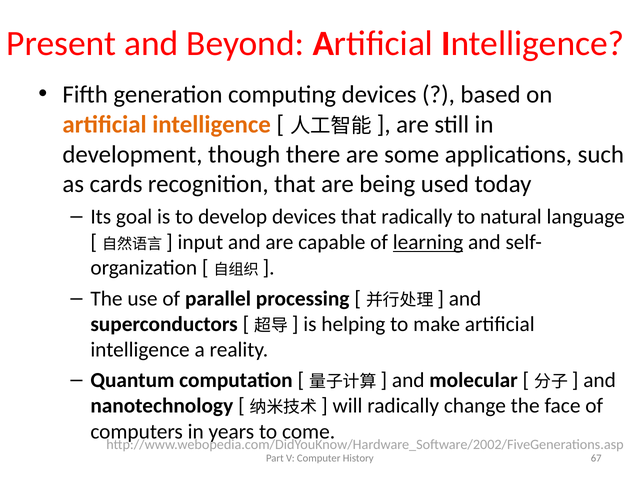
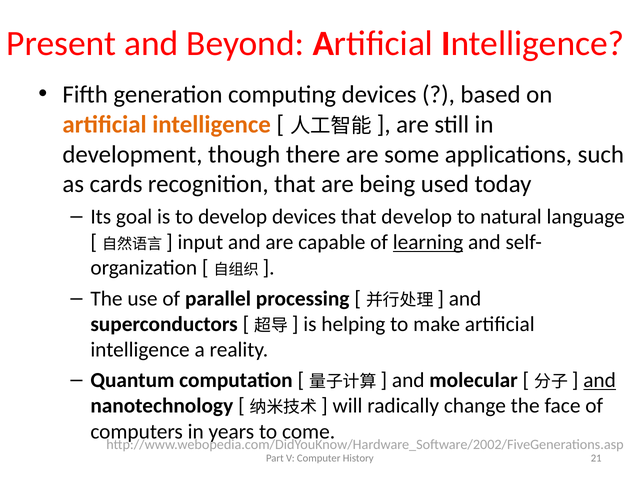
that radically: radically -> develop (417, 217)
and underline: none -> present (600, 380)
67: 67 -> 21 (596, 458)
